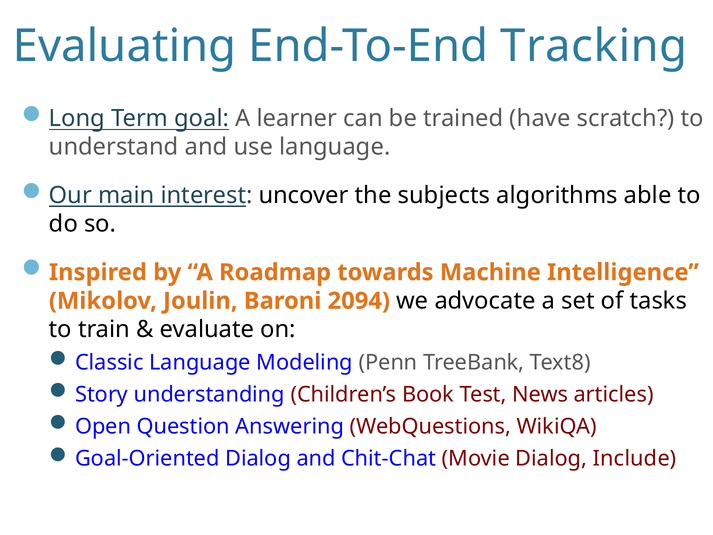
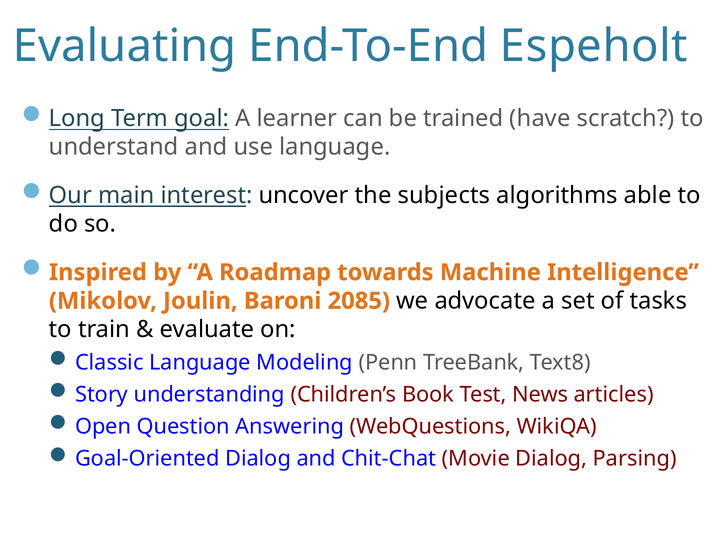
Tracking: Tracking -> Espeholt (594, 46)
2094: 2094 -> 2085 (359, 301)
Include: Include -> Parsing (635, 459)
